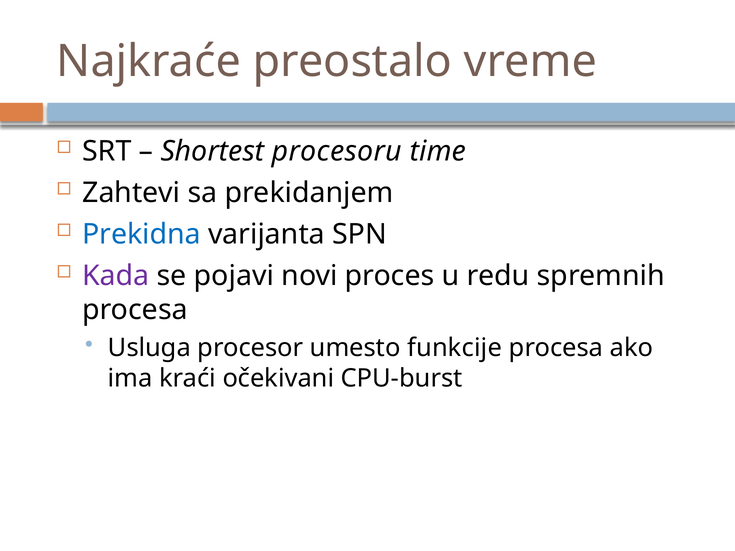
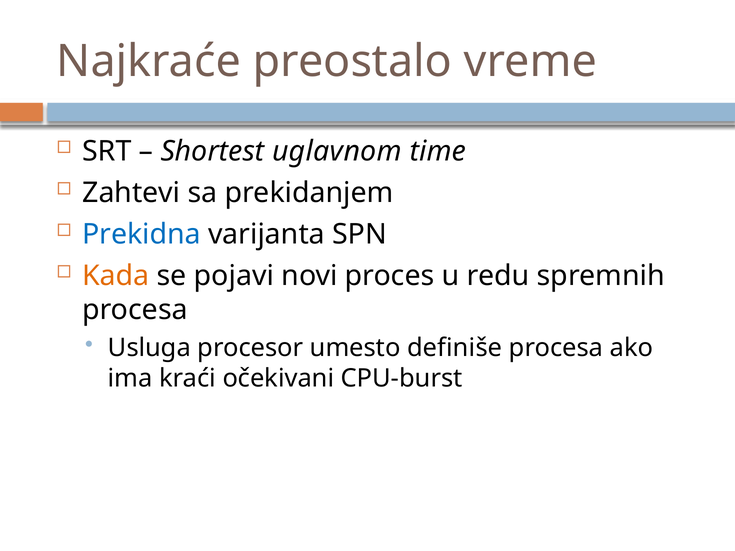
procesoru: procesoru -> uglavnom (337, 151)
Kada colour: purple -> orange (116, 276)
funkcije: funkcije -> definiše (455, 348)
